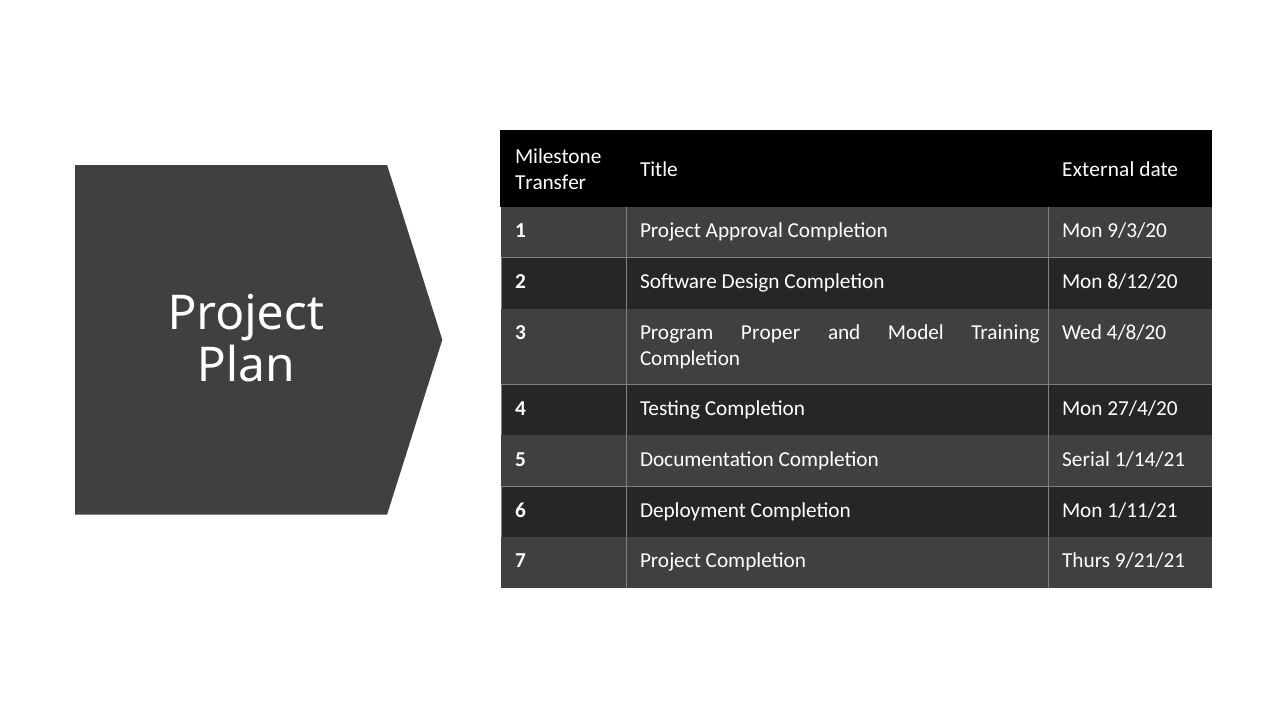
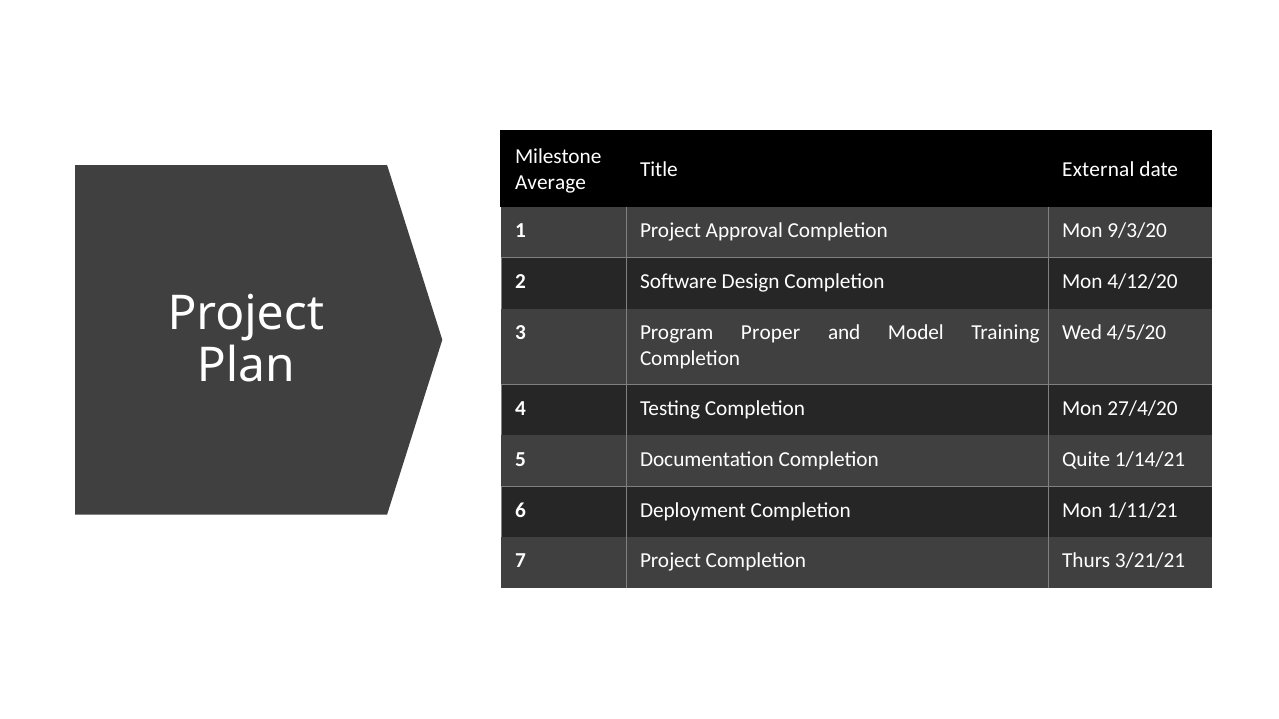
Transfer: Transfer -> Average (551, 182)
8/12/20: 8/12/20 -> 4/12/20 (1143, 282)
4/8/20: 4/8/20 -> 4/5/20 (1136, 333)
Serial: Serial -> Quite (1086, 459)
9/21/21: 9/21/21 -> 3/21/21 (1150, 561)
